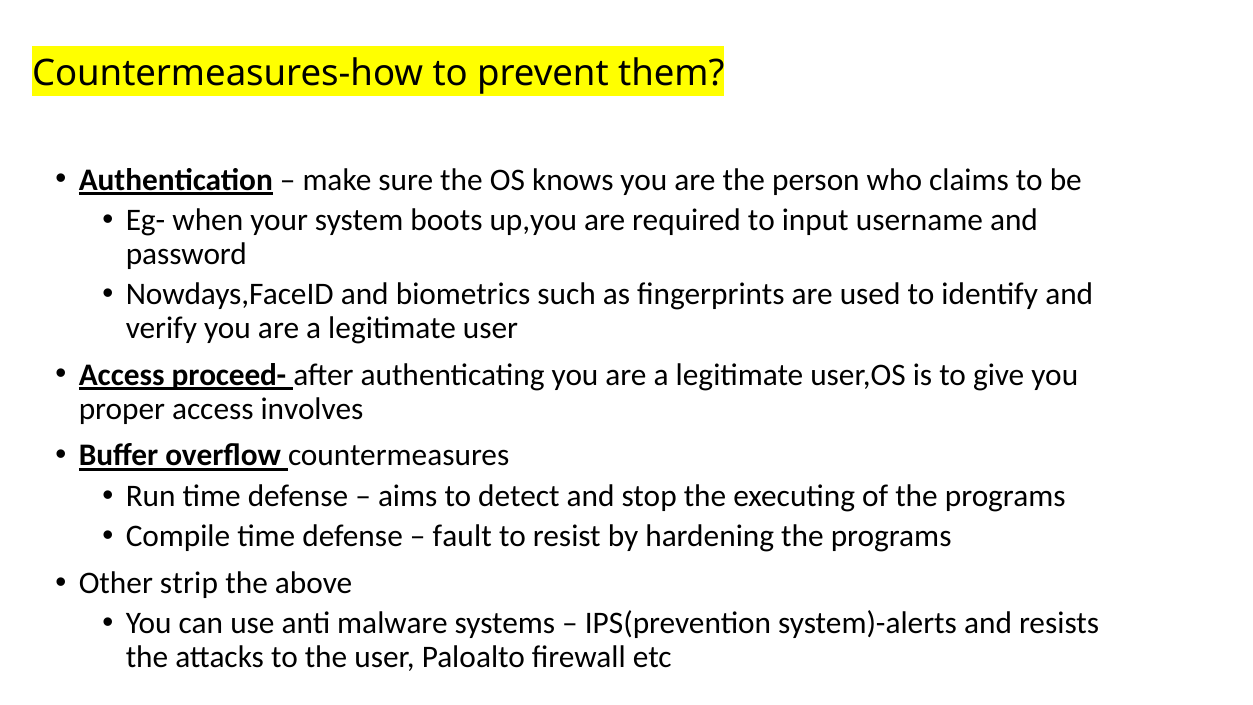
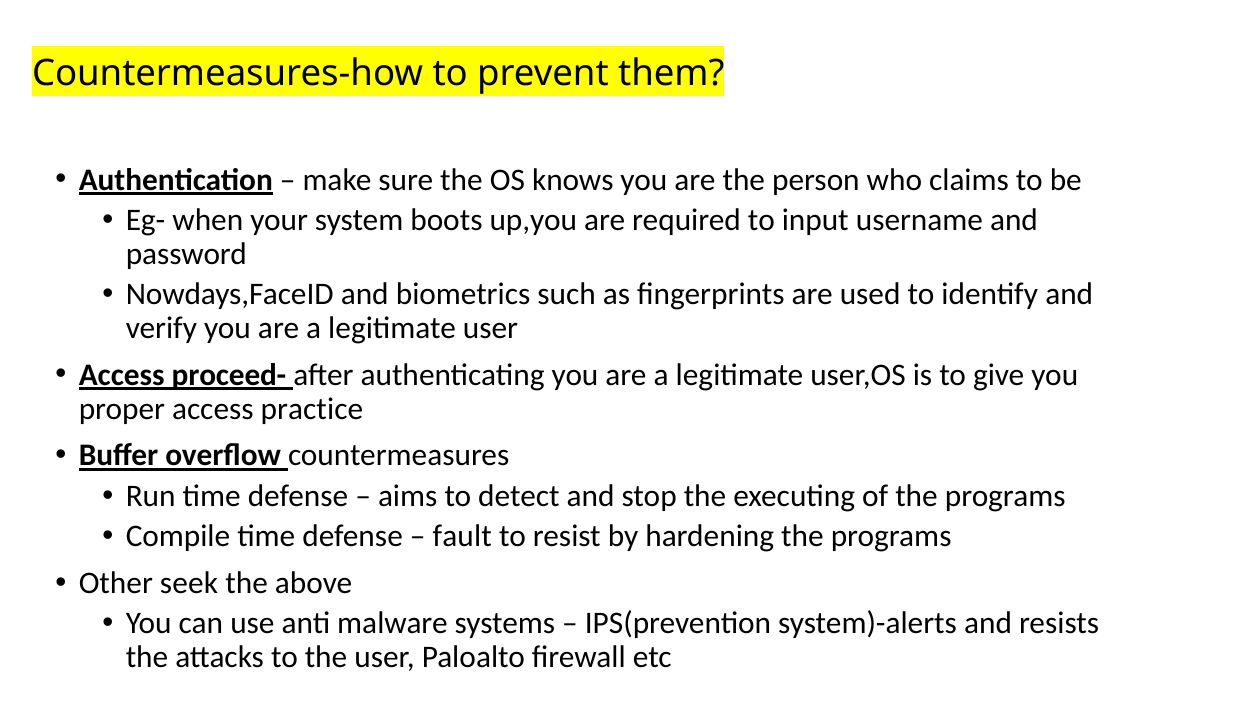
involves: involves -> practice (312, 409)
strip: strip -> seek (189, 583)
